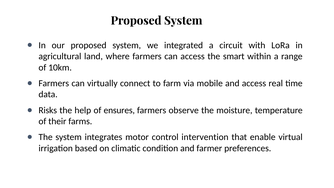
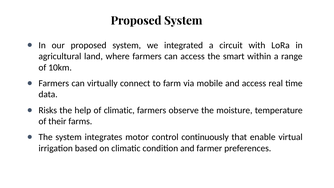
of ensures: ensures -> climatic (119, 110)
intervention: intervention -> continuously (205, 137)
